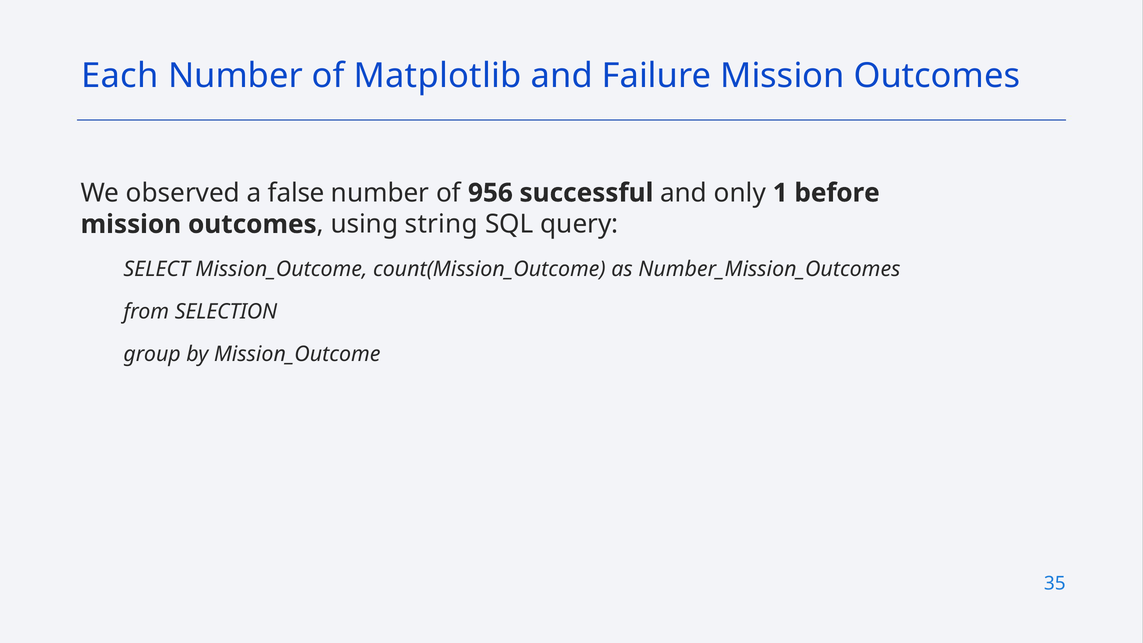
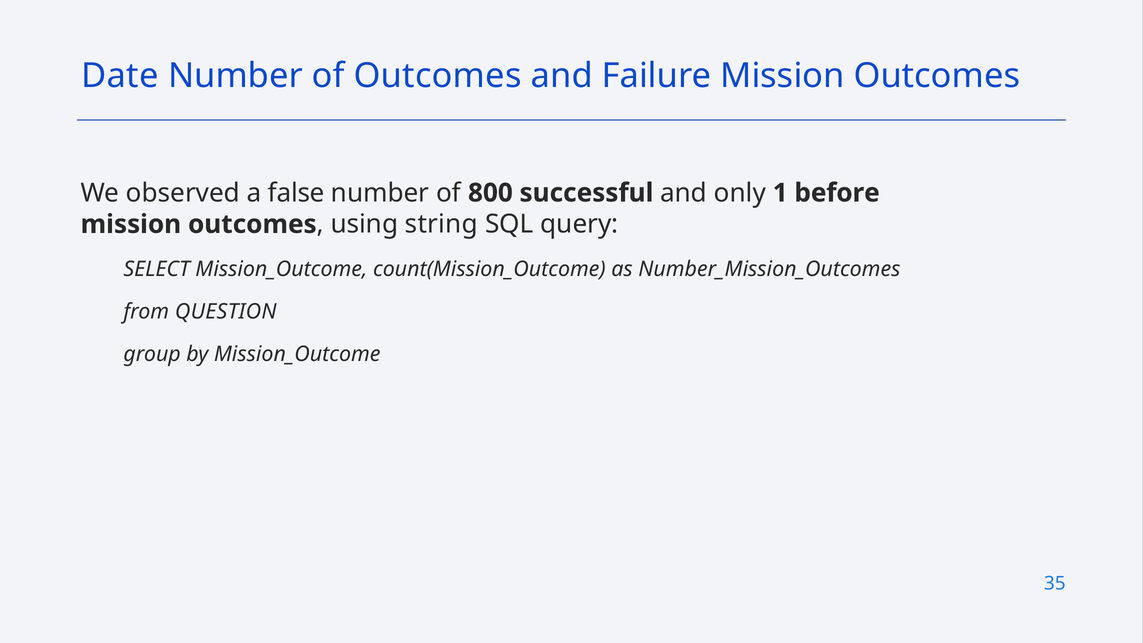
Each: Each -> Date (120, 76)
of Matplotlib: Matplotlib -> Outcomes (438, 76)
956: 956 -> 800 (490, 193)
SELECTION: SELECTION -> QUESTION (226, 312)
